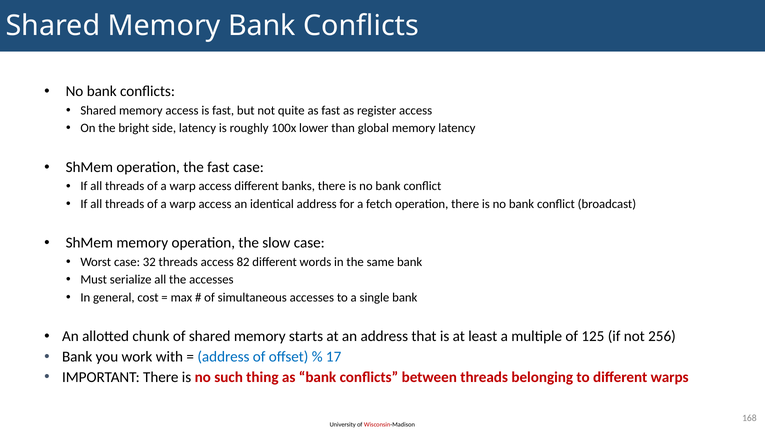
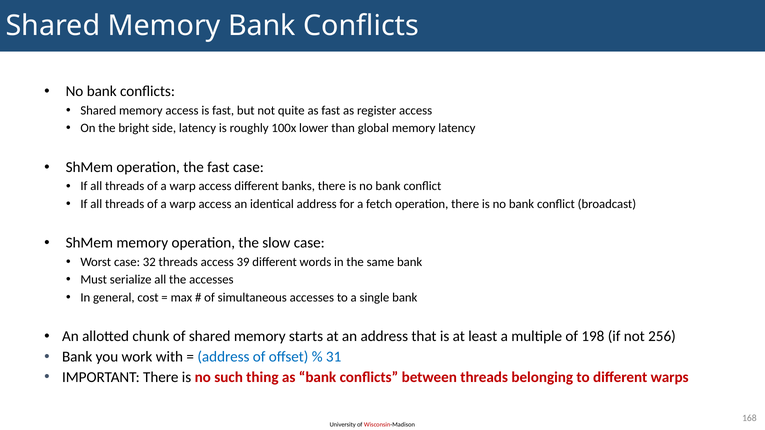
82: 82 -> 39 (243, 262)
125: 125 -> 198 (593, 337)
17: 17 -> 31 (334, 357)
